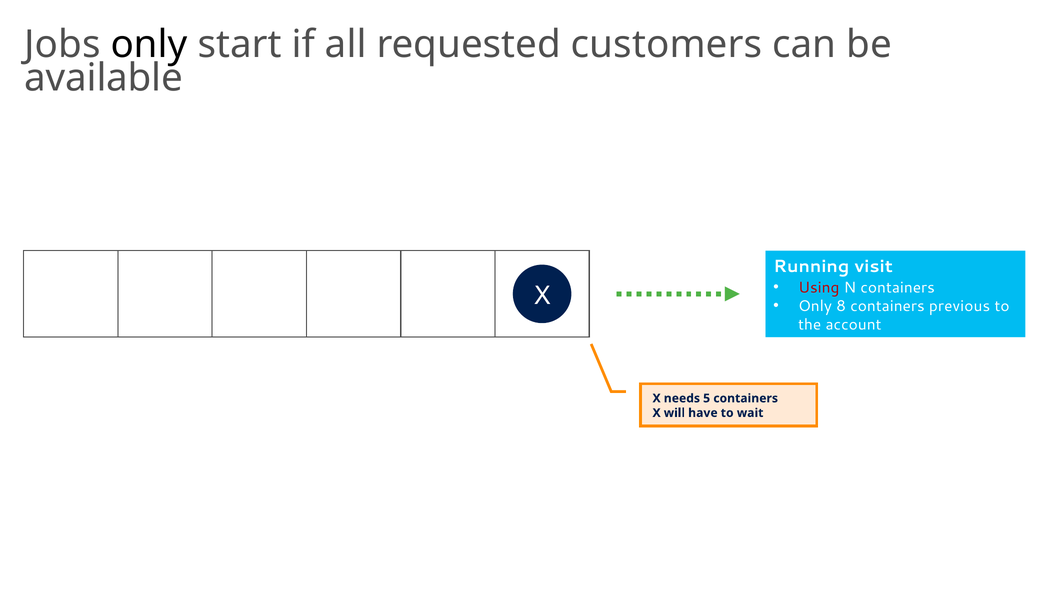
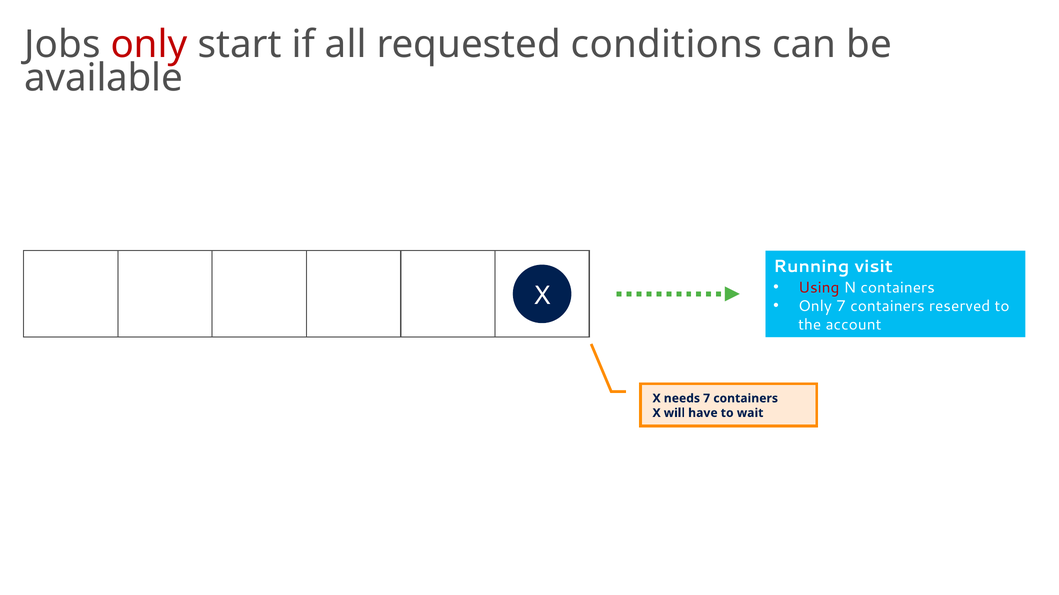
only colour: black -> red (149, 45)
customers: customers -> conditions (666, 45)
Only 8: 8 -> 7 (841, 307)
previous: previous -> reserved (960, 307)
needs 5: 5 -> 7 (707, 399)
